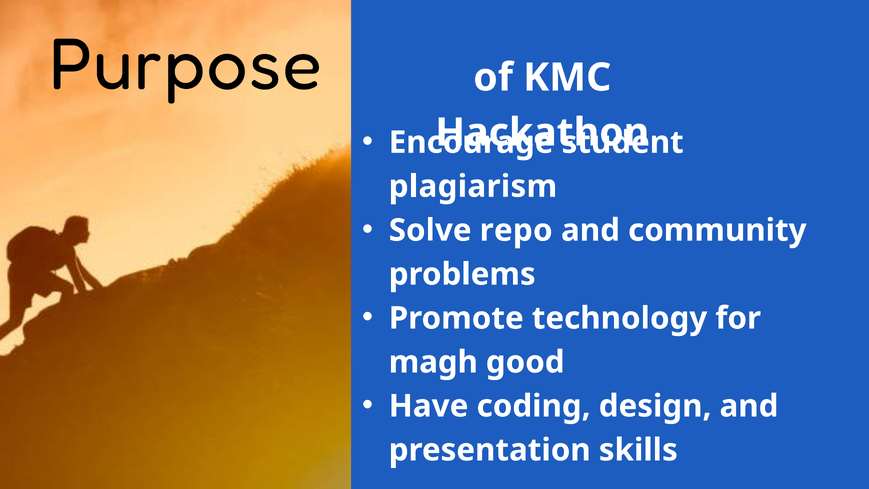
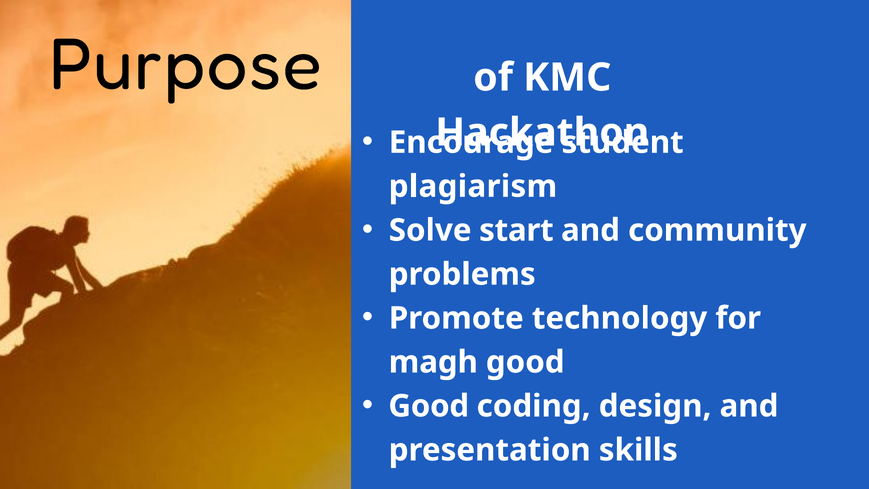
repo: repo -> start (516, 230)
Have: Have -> Good (429, 406)
